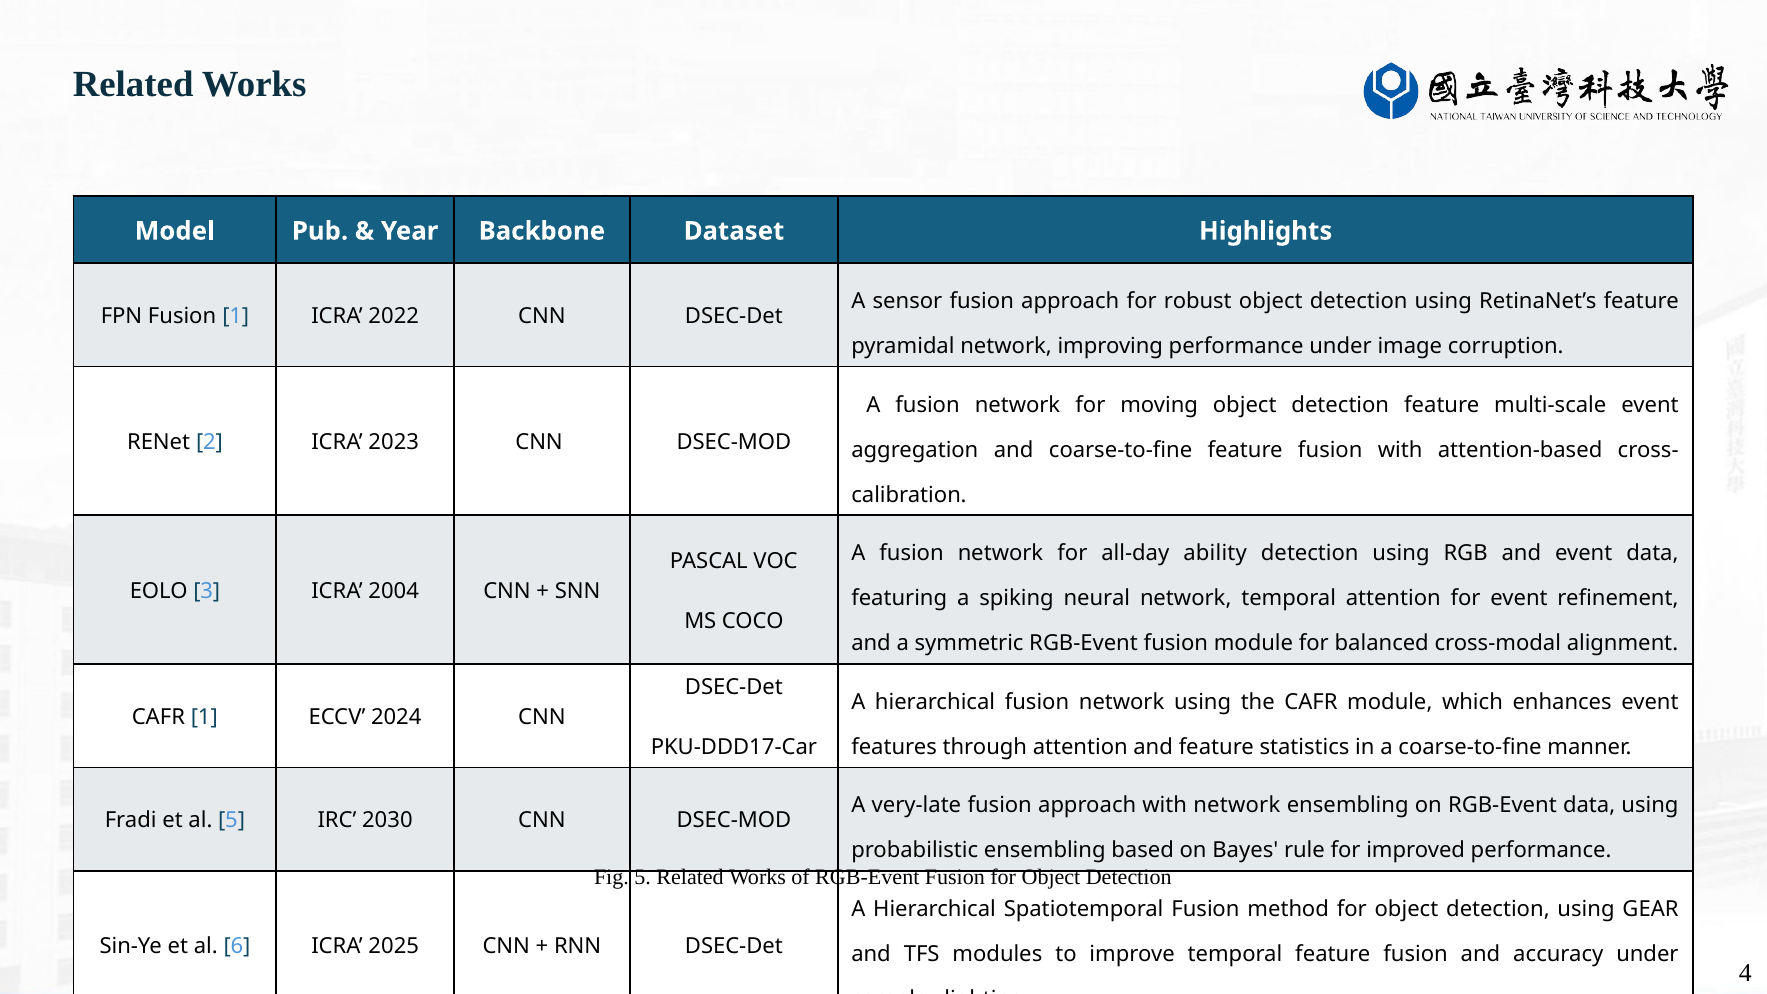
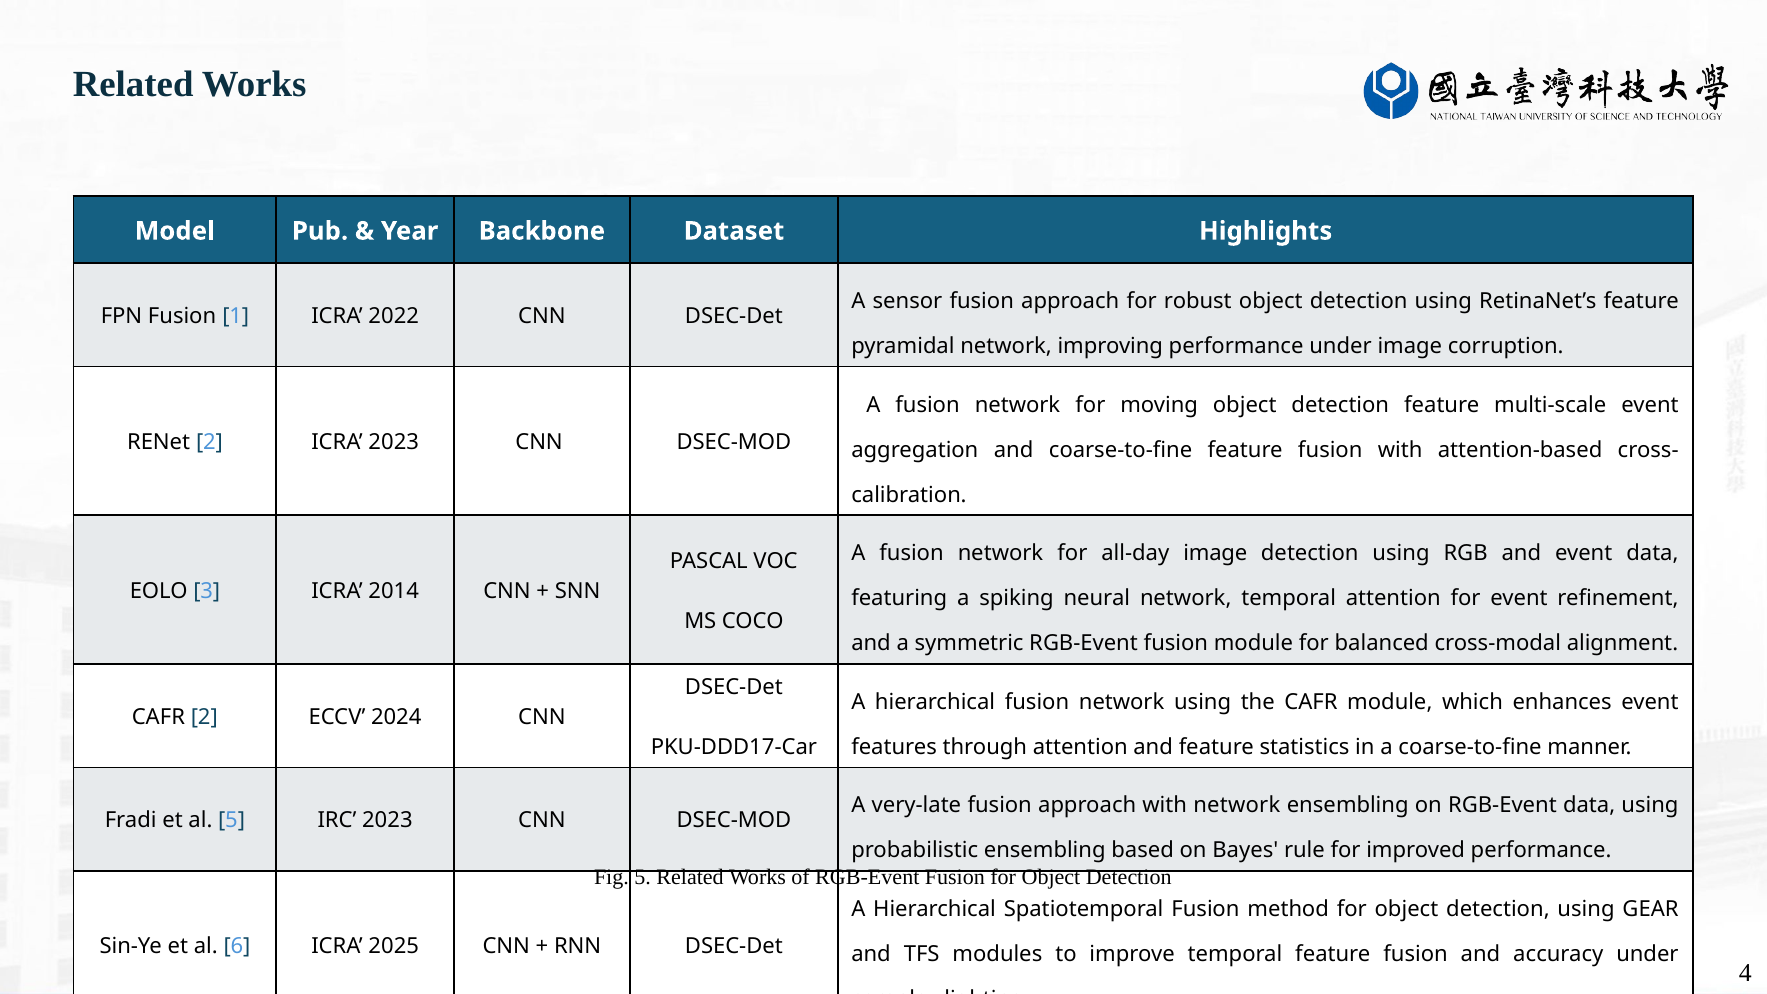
all-day ability: ability -> image (1215, 553)
2004: 2004 -> 2014 (394, 591)
CAFR 1: 1 -> 2 (204, 717)
IRC 2030: 2030 -> 2023 (387, 820)
